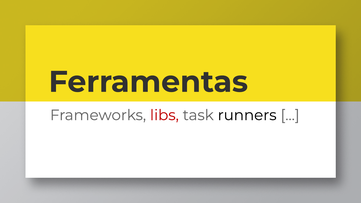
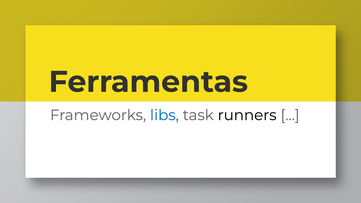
libs colour: red -> blue (164, 115)
